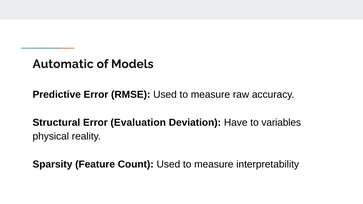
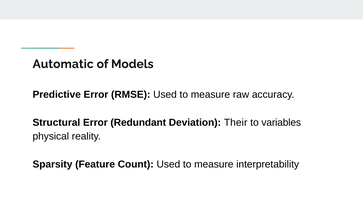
Evaluation: Evaluation -> Redundant (138, 123)
Have: Have -> Their (236, 123)
